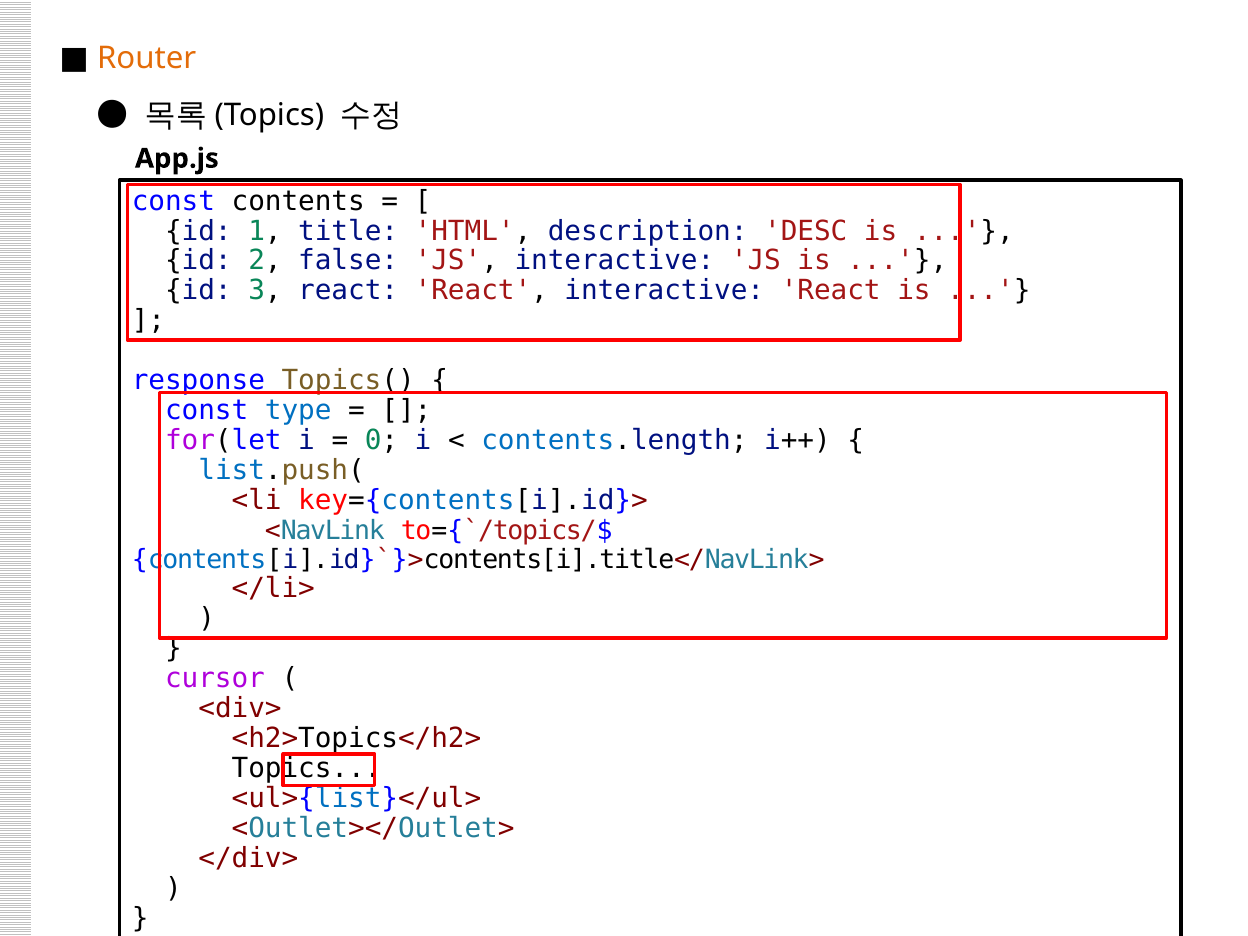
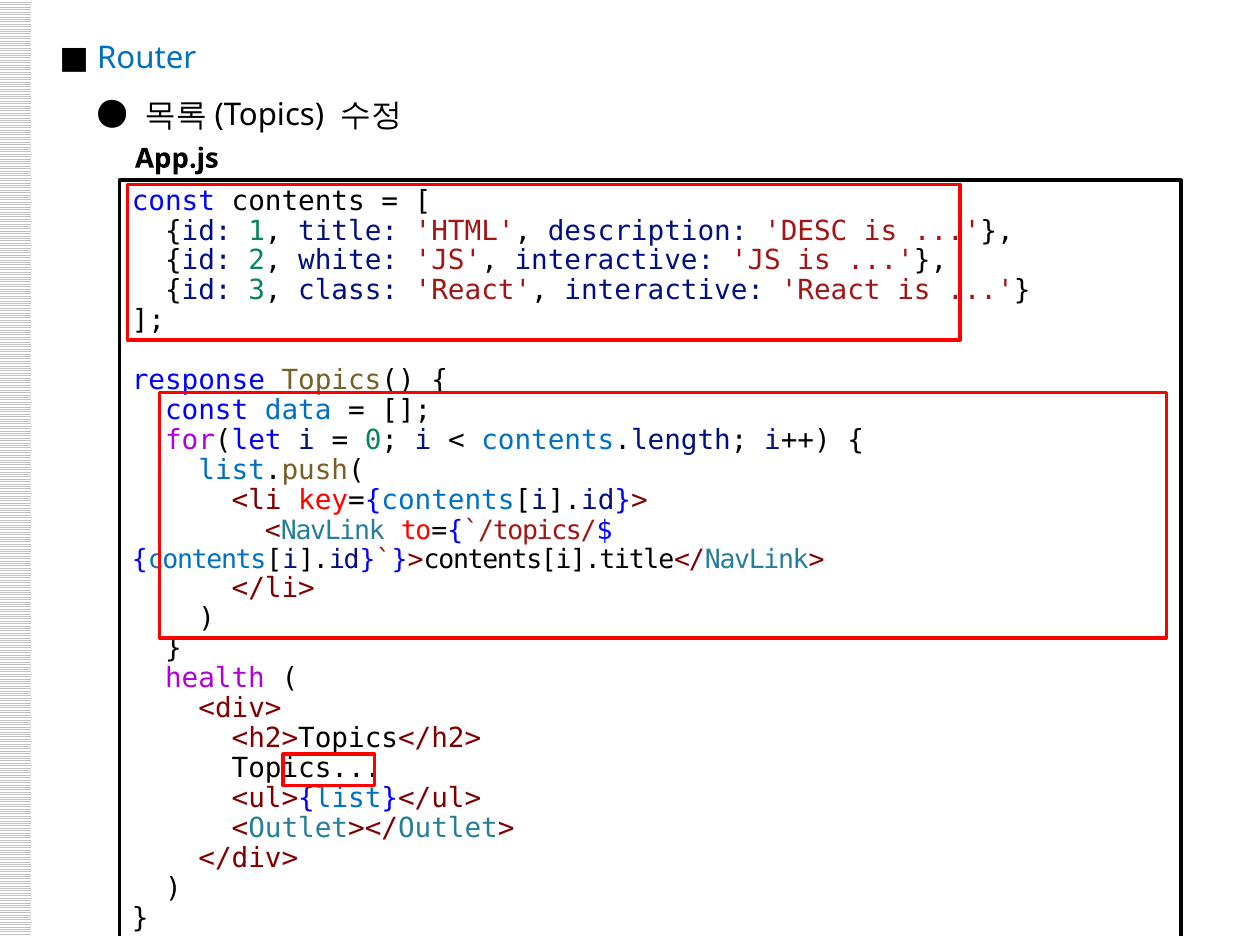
Router colour: orange -> blue (147, 59)
false: false -> white (348, 261)
3 react: react -> class (348, 291)
type: type -> data (298, 410)
cursor: cursor -> health (215, 678)
